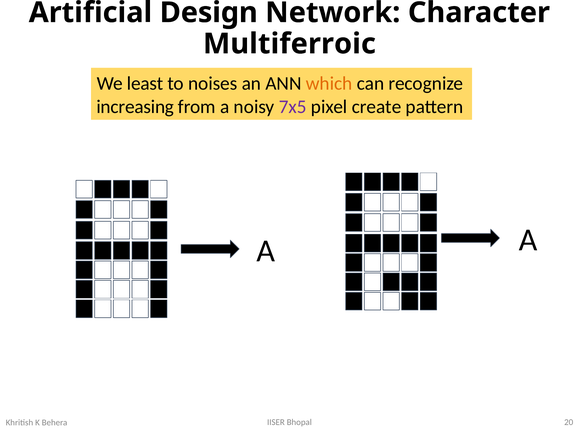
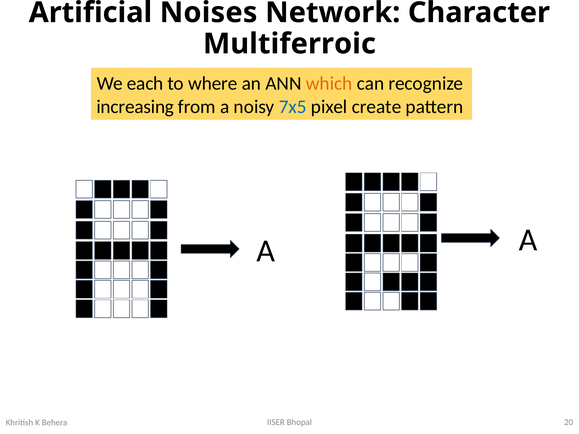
Design: Design -> Noises (209, 13)
least: least -> each (145, 84)
noises: noises -> where (213, 84)
7x5 colour: purple -> blue (293, 107)
